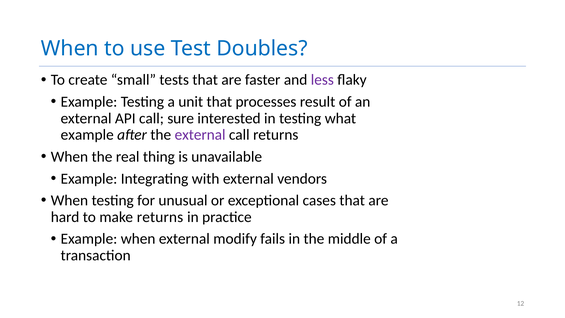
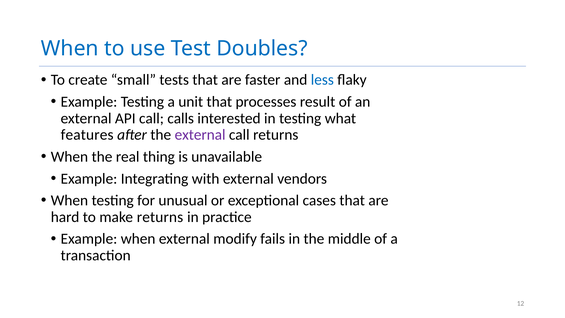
less colour: purple -> blue (322, 80)
sure: sure -> calls (181, 118)
example: example -> features (87, 135)
